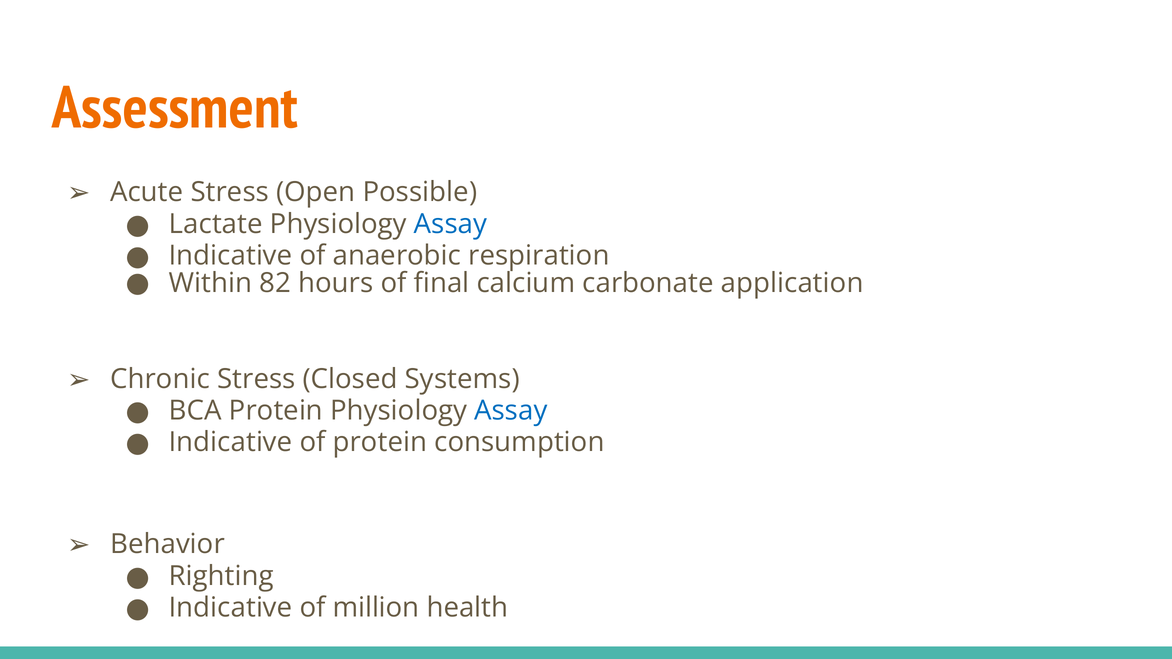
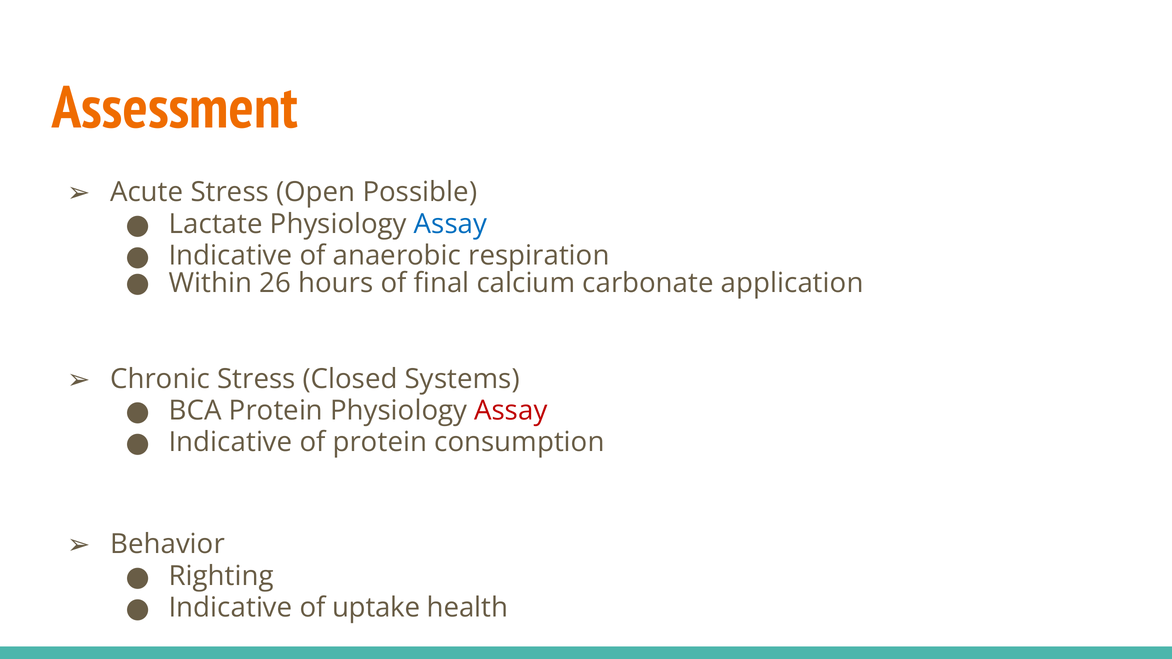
82: 82 -> 26 (275, 283)
Assay colour: blue -> red (511, 411)
million: million -> uptake (376, 608)
